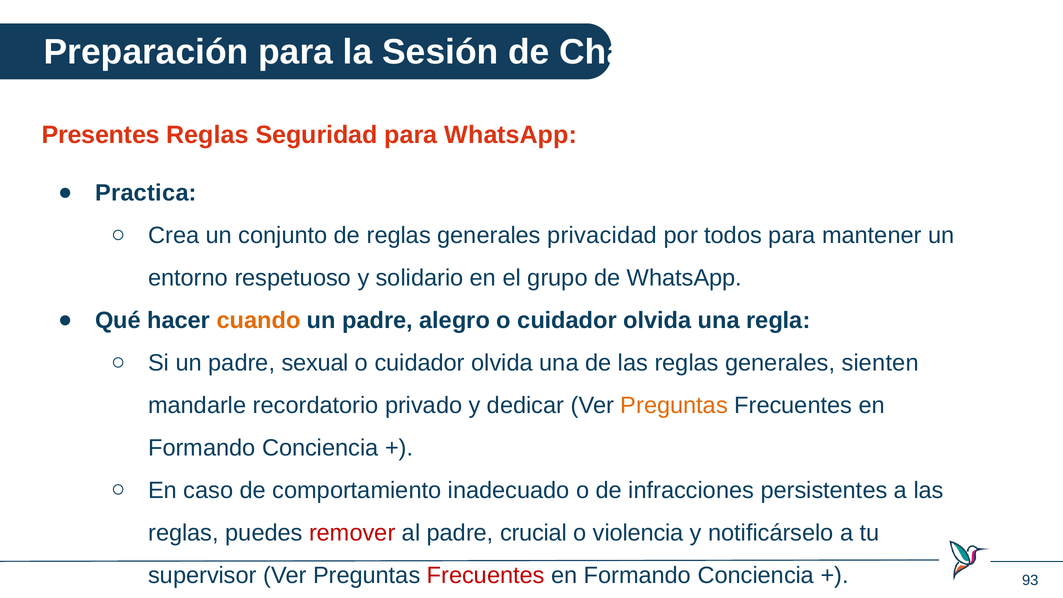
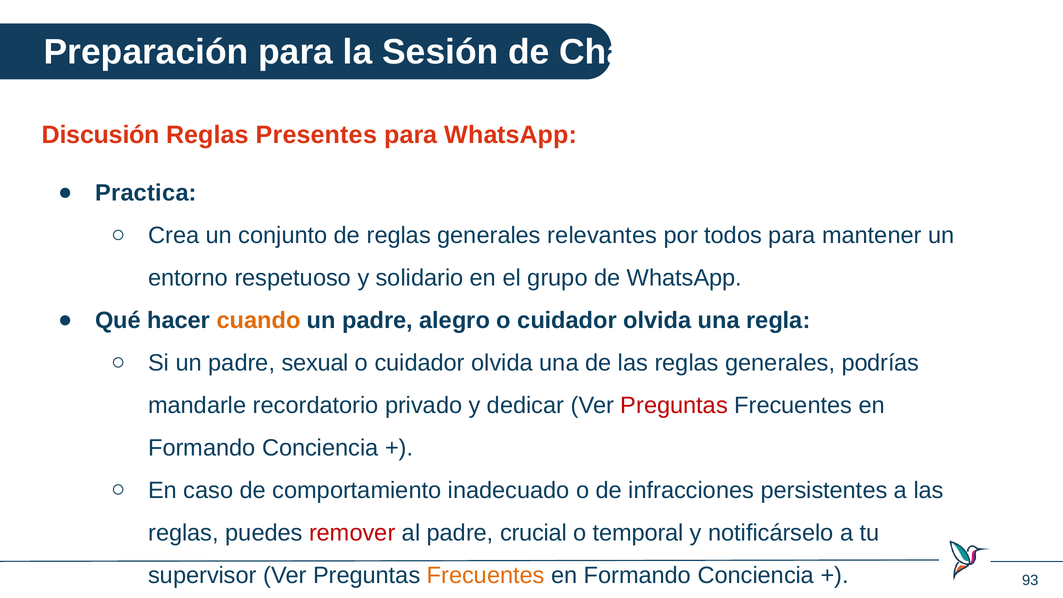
Presentes: Presentes -> Discusión (101, 135)
Seguridad: Seguridad -> Presentes (316, 135)
privacidad: privacidad -> relevantes (602, 236)
sienten: sienten -> podrías (880, 363)
Preguntas colour: orange -> red (674, 406)
violencia: violencia -> temporal (638, 533)
Frecuentes colour: red -> orange (486, 575)
